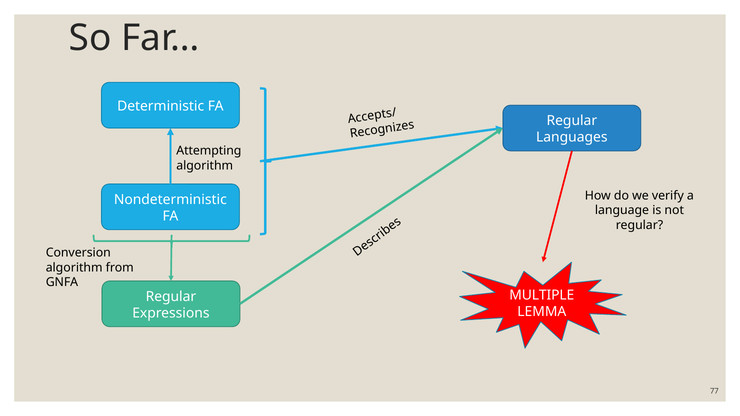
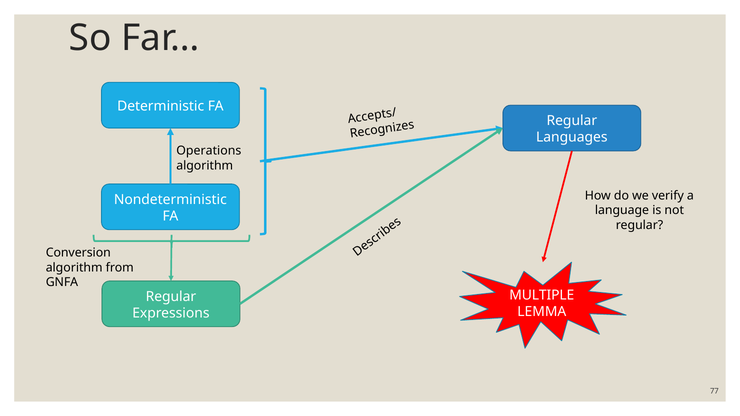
Attempting: Attempting -> Operations (209, 151)
